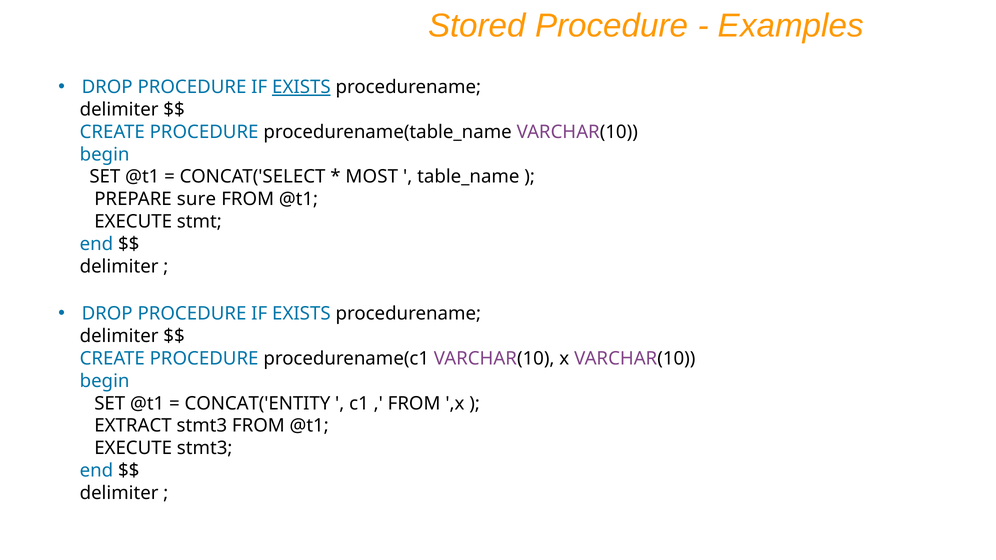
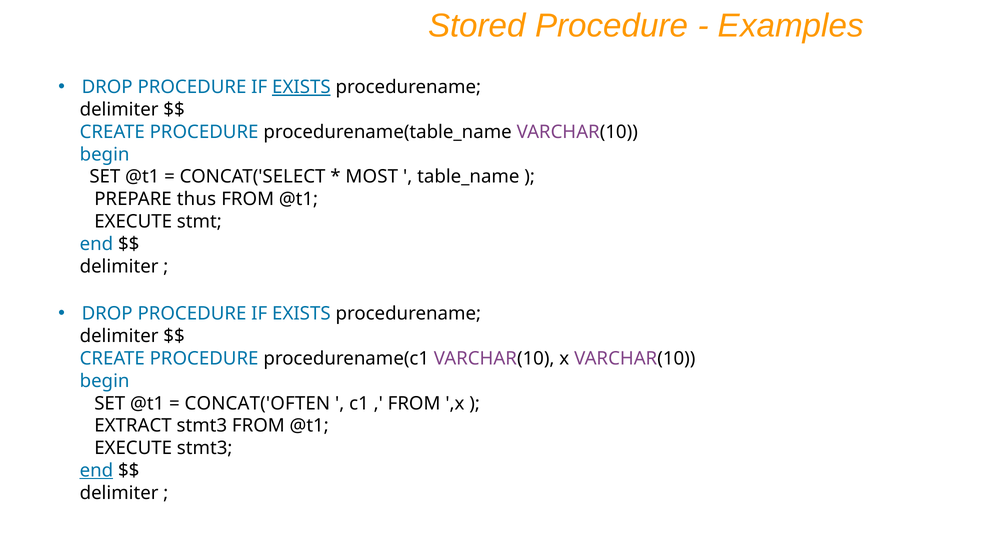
sure: sure -> thus (196, 199)
CONCAT('ENTITY: CONCAT('ENTITY -> CONCAT('OFTEN (257, 404)
end underline: none -> present (96, 471)
